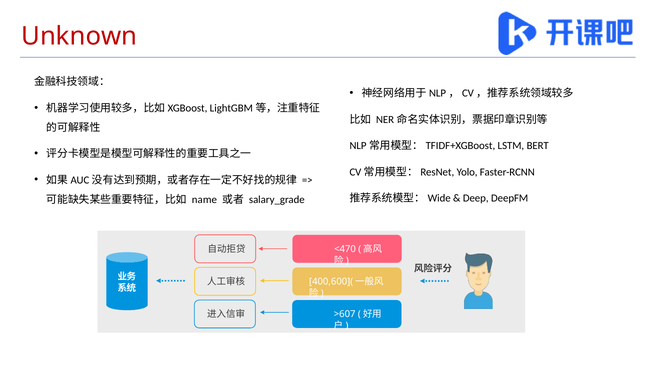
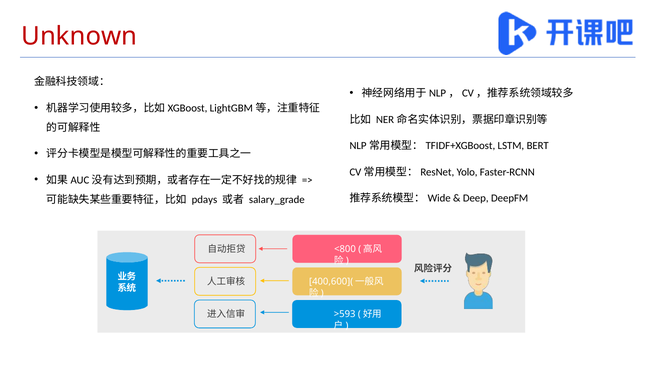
name: name -> pdays (204, 199)
<470: <470 -> <800 (345, 249)
>607: >607 -> >593 (345, 314)
